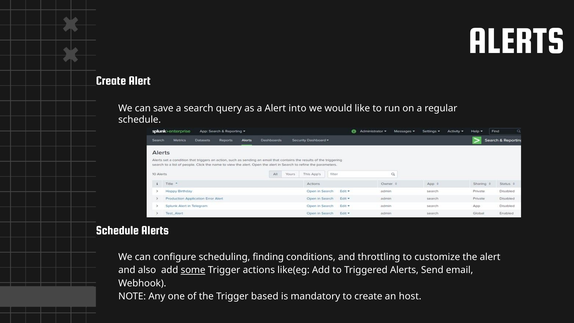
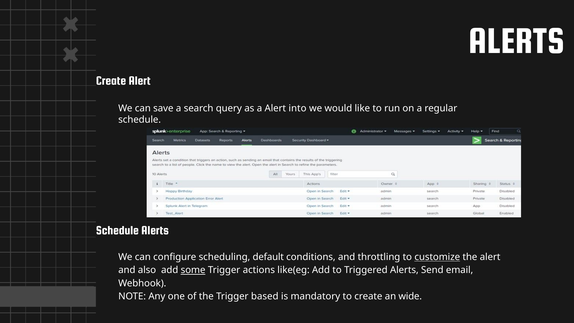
finding: finding -> default (268, 257)
customize underline: none -> present (437, 257)
host: host -> wide (410, 296)
